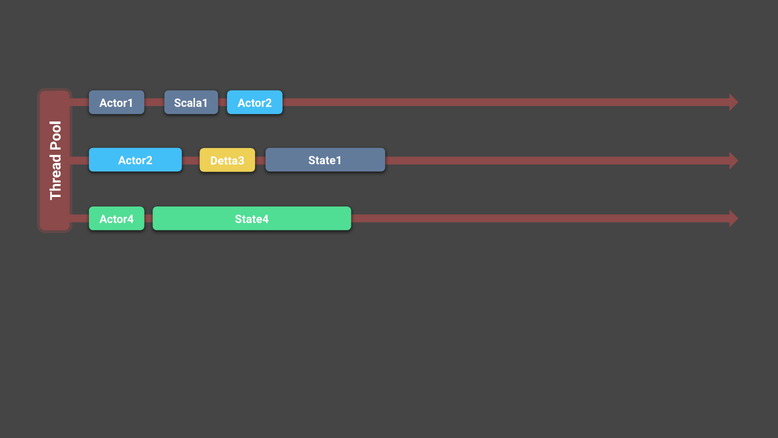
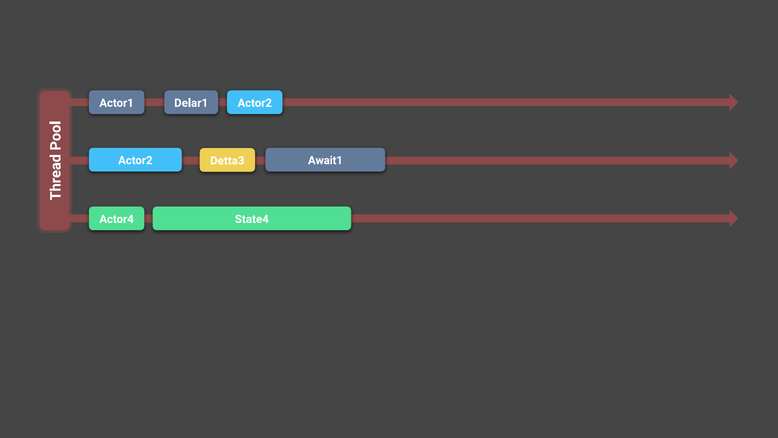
Scala1: Scala1 -> Delar1 (191, 103)
State1: State1 -> Await1 (325, 160)
